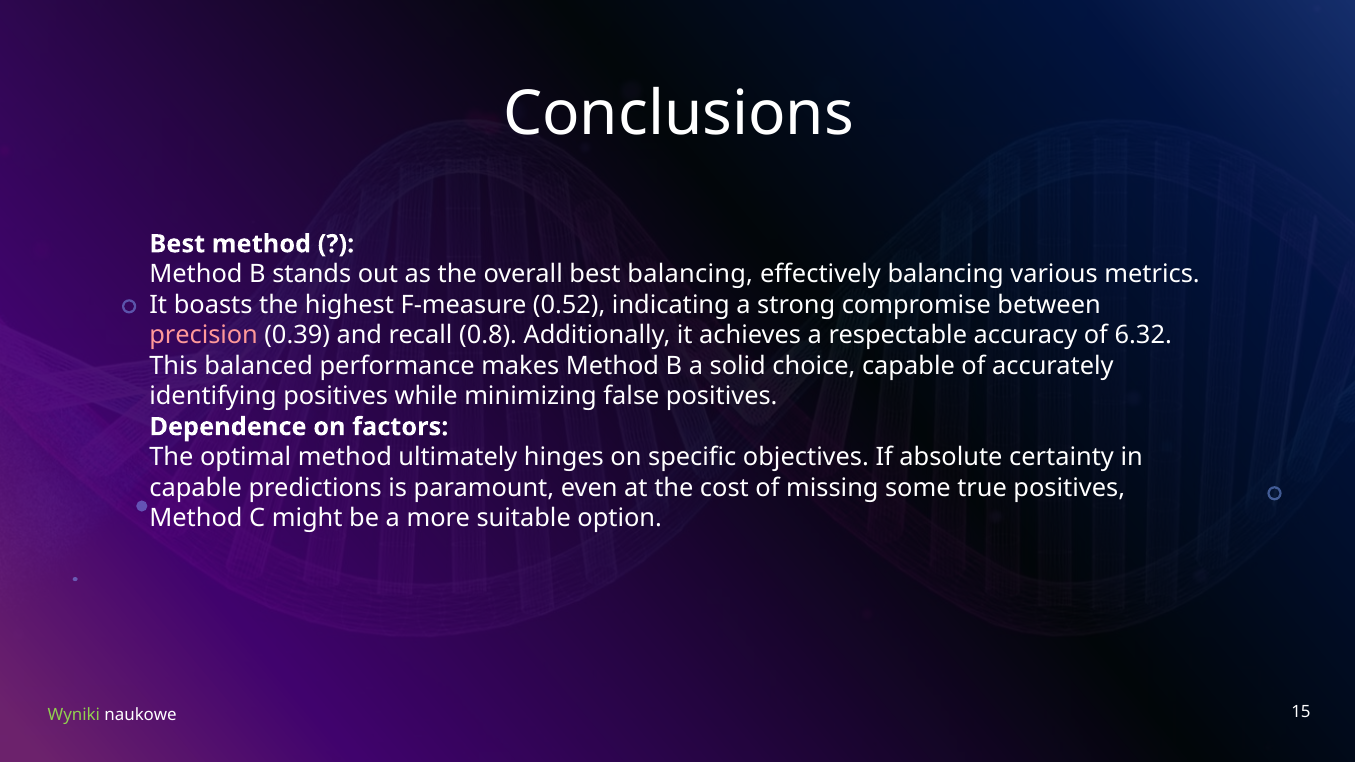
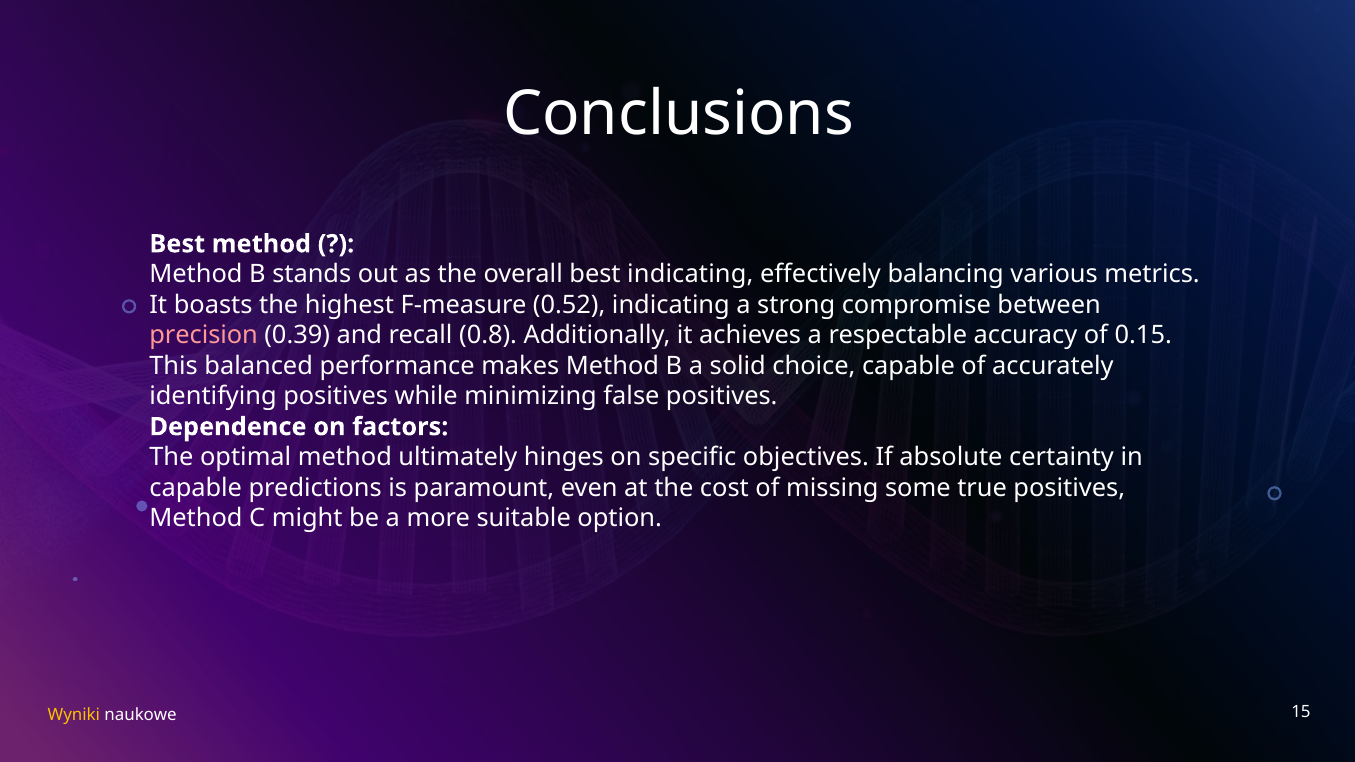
best balancing: balancing -> indicating (690, 275)
6.32: 6.32 -> 0.15 (1143, 335)
Wyniki colour: light green -> yellow (74, 715)
